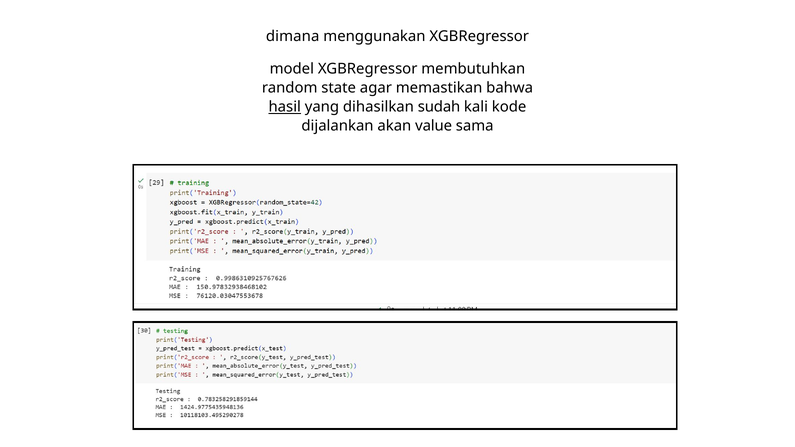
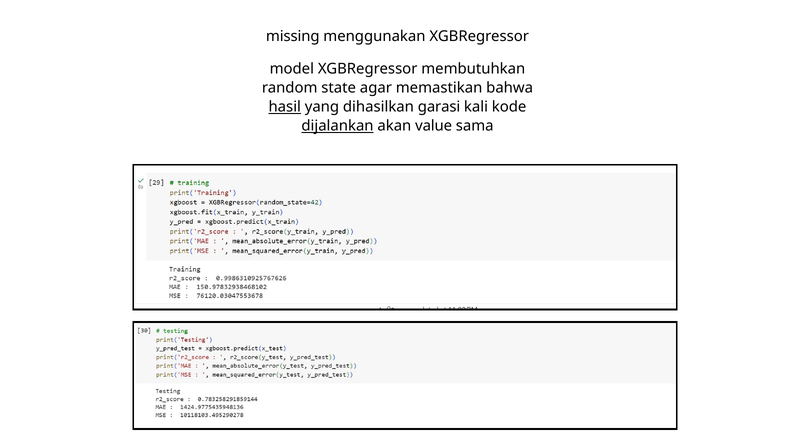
dimana: dimana -> missing (293, 36)
sudah: sudah -> garasi (439, 107)
dijalankan underline: none -> present (337, 126)
